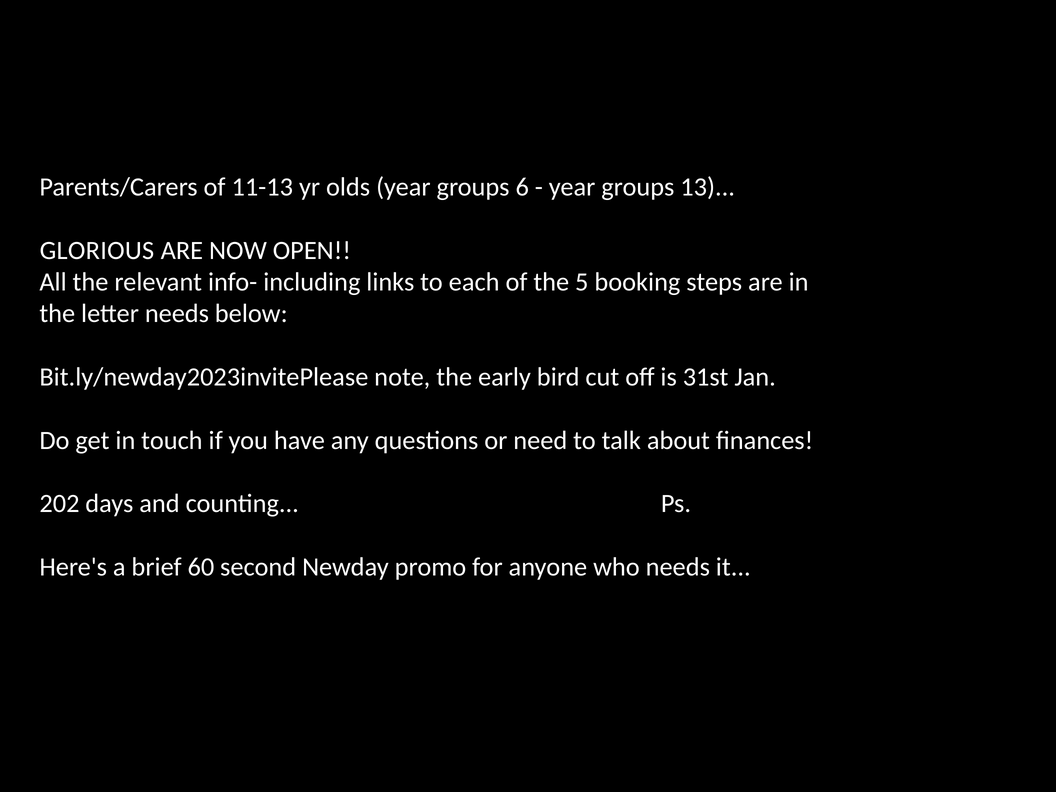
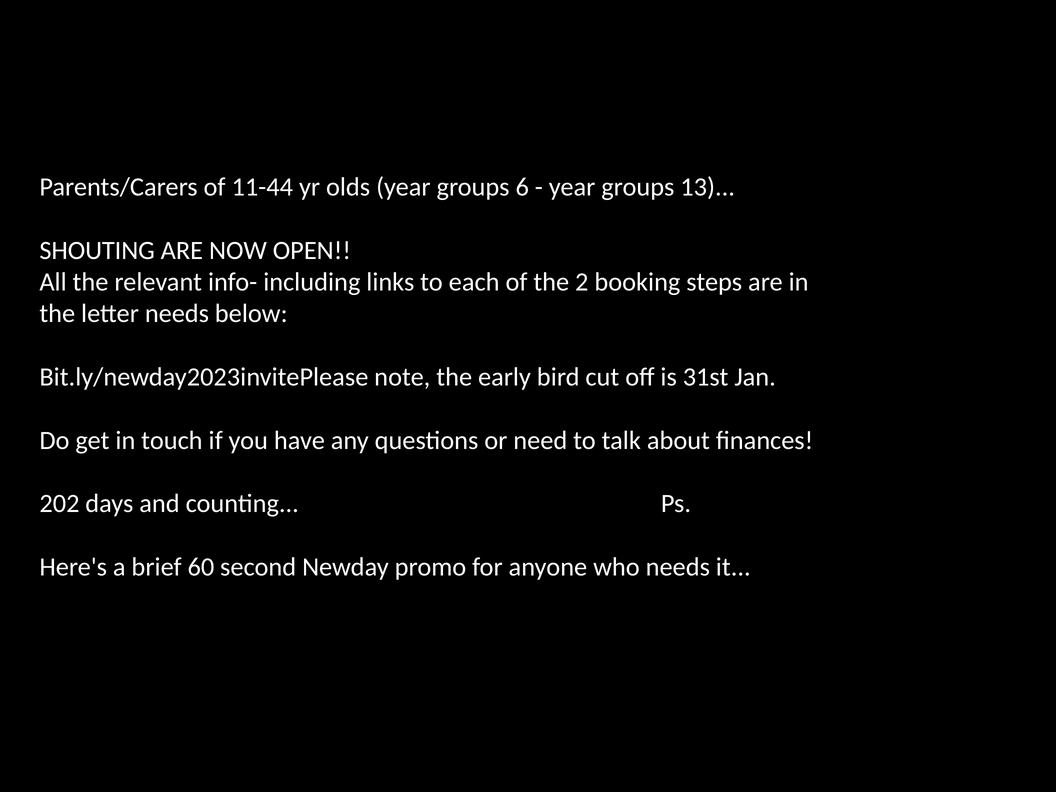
11-13: 11-13 -> 11-44 (262, 187)
GLORIOUS: GLORIOUS -> SHOUTING (97, 250)
5: 5 -> 2 (582, 282)
